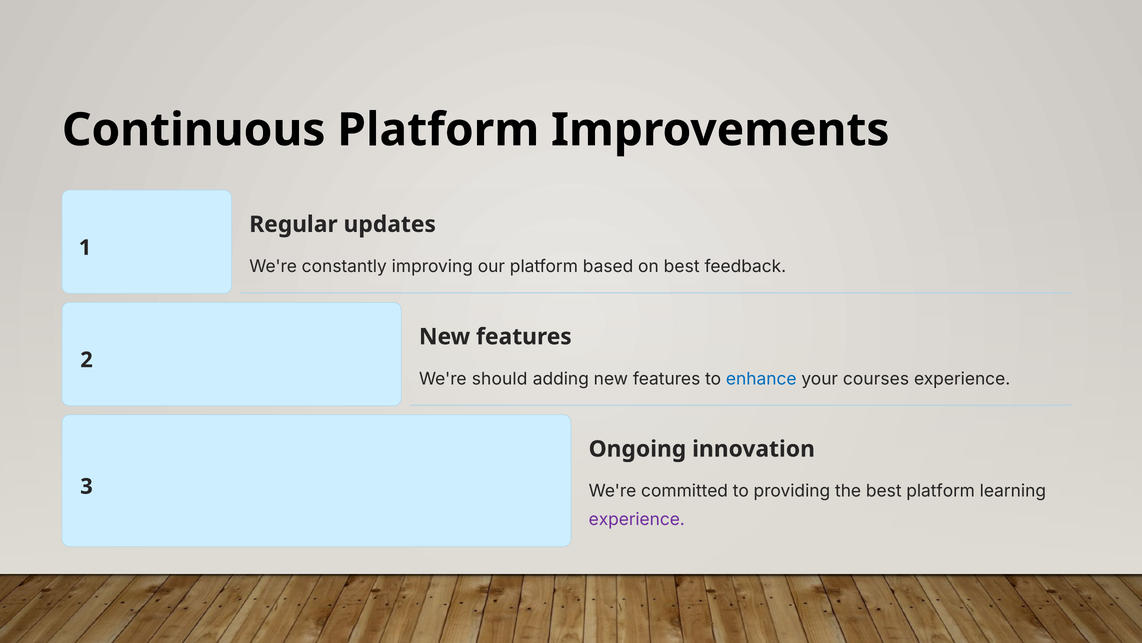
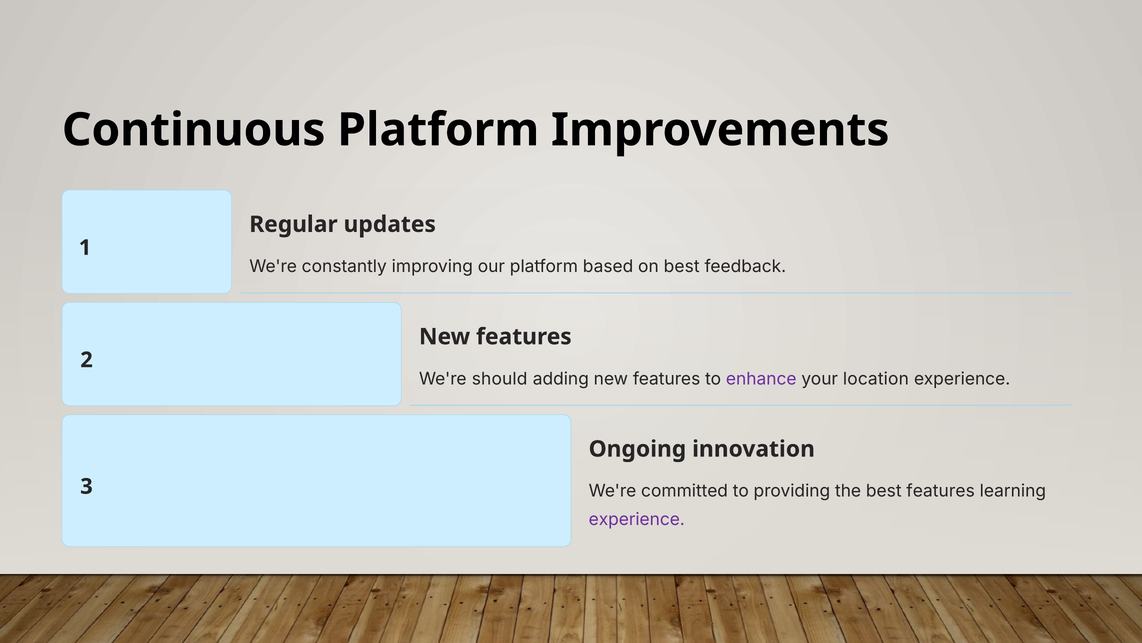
enhance colour: blue -> purple (761, 378)
courses: courses -> location (876, 378)
best platform: platform -> features (941, 491)
